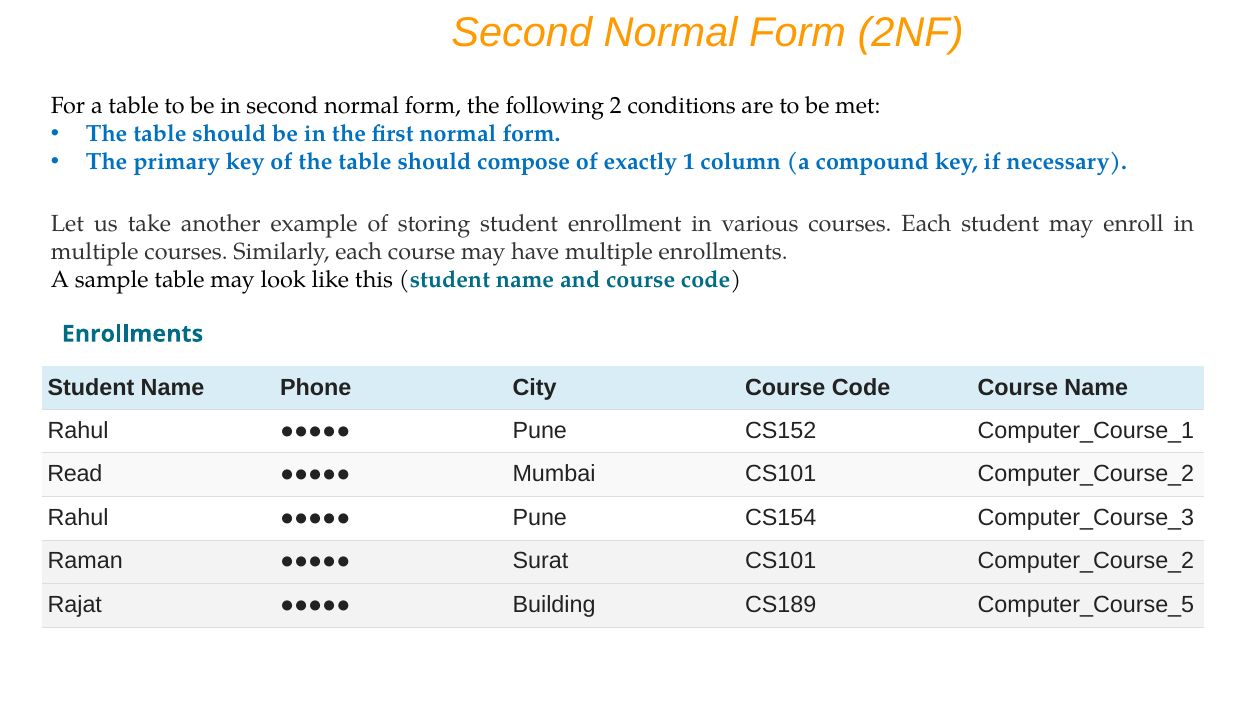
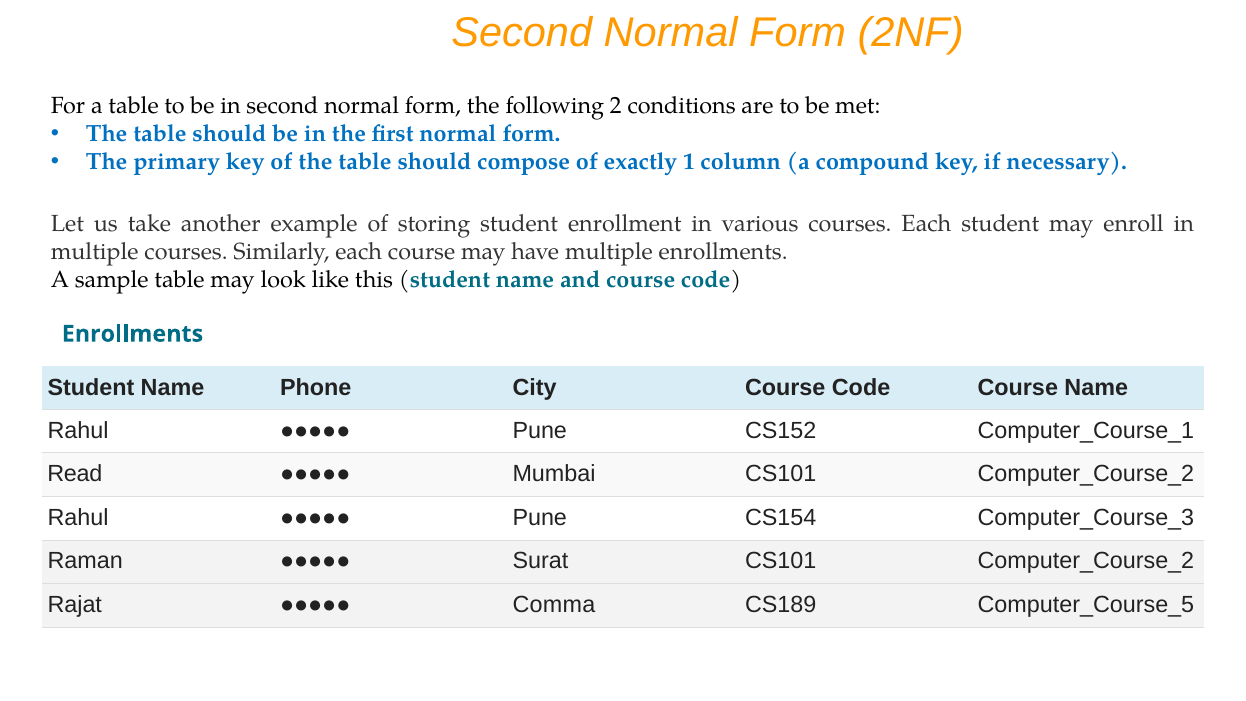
Building: Building -> Comma (554, 605)
